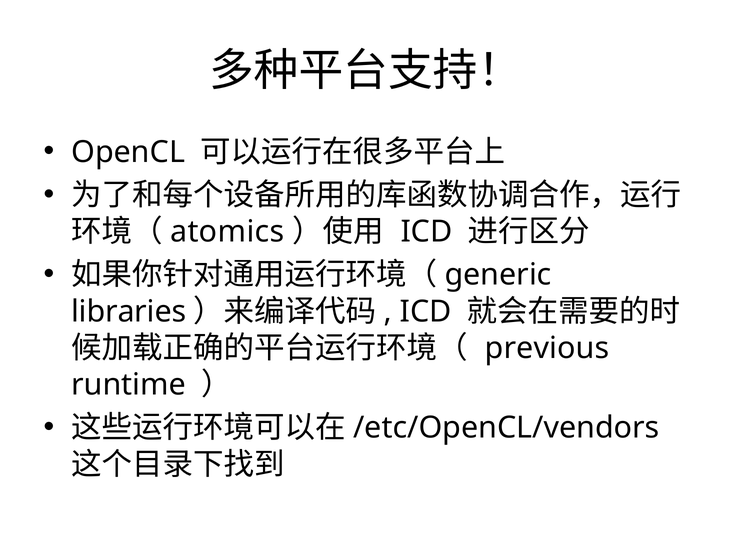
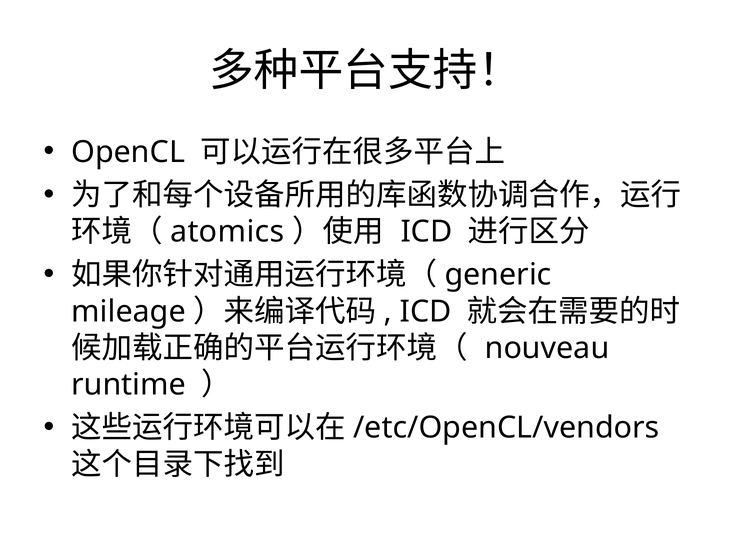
libraries: libraries -> mileage (129, 312)
previous: previous -> nouveau (547, 348)
